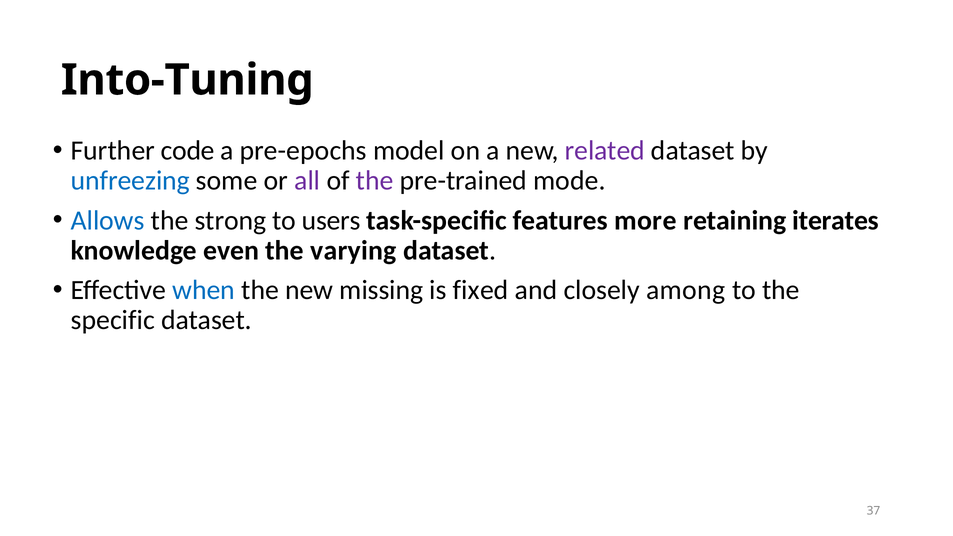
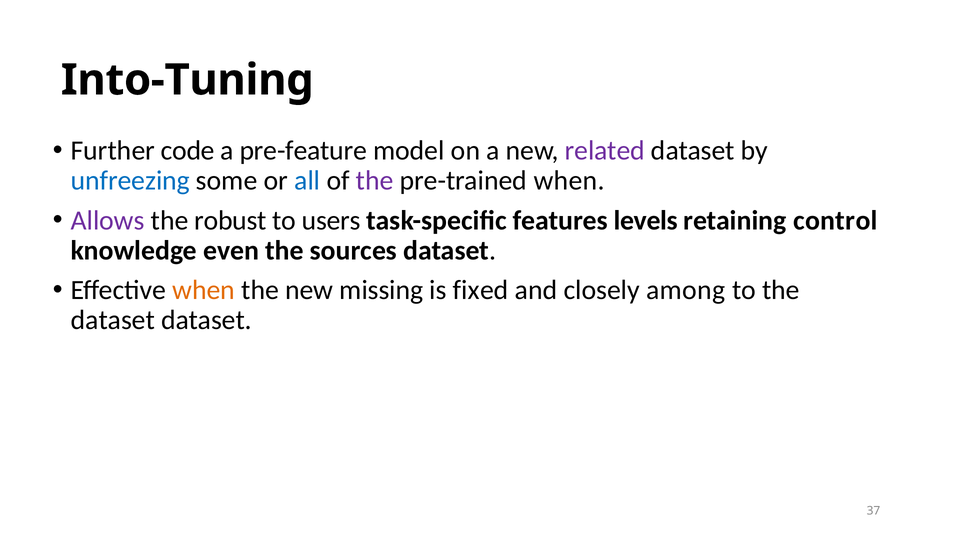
pre-epochs: pre-epochs -> pre-feature (303, 151)
all colour: purple -> blue (307, 180)
pre-trained mode: mode -> when (569, 180)
Allows colour: blue -> purple (108, 220)
strong: strong -> robust (231, 220)
more: more -> levels (646, 220)
iterates: iterates -> control (835, 220)
varying: varying -> sources (354, 250)
when colour: blue -> orange (204, 290)
specific: specific -> dataset (113, 320)
